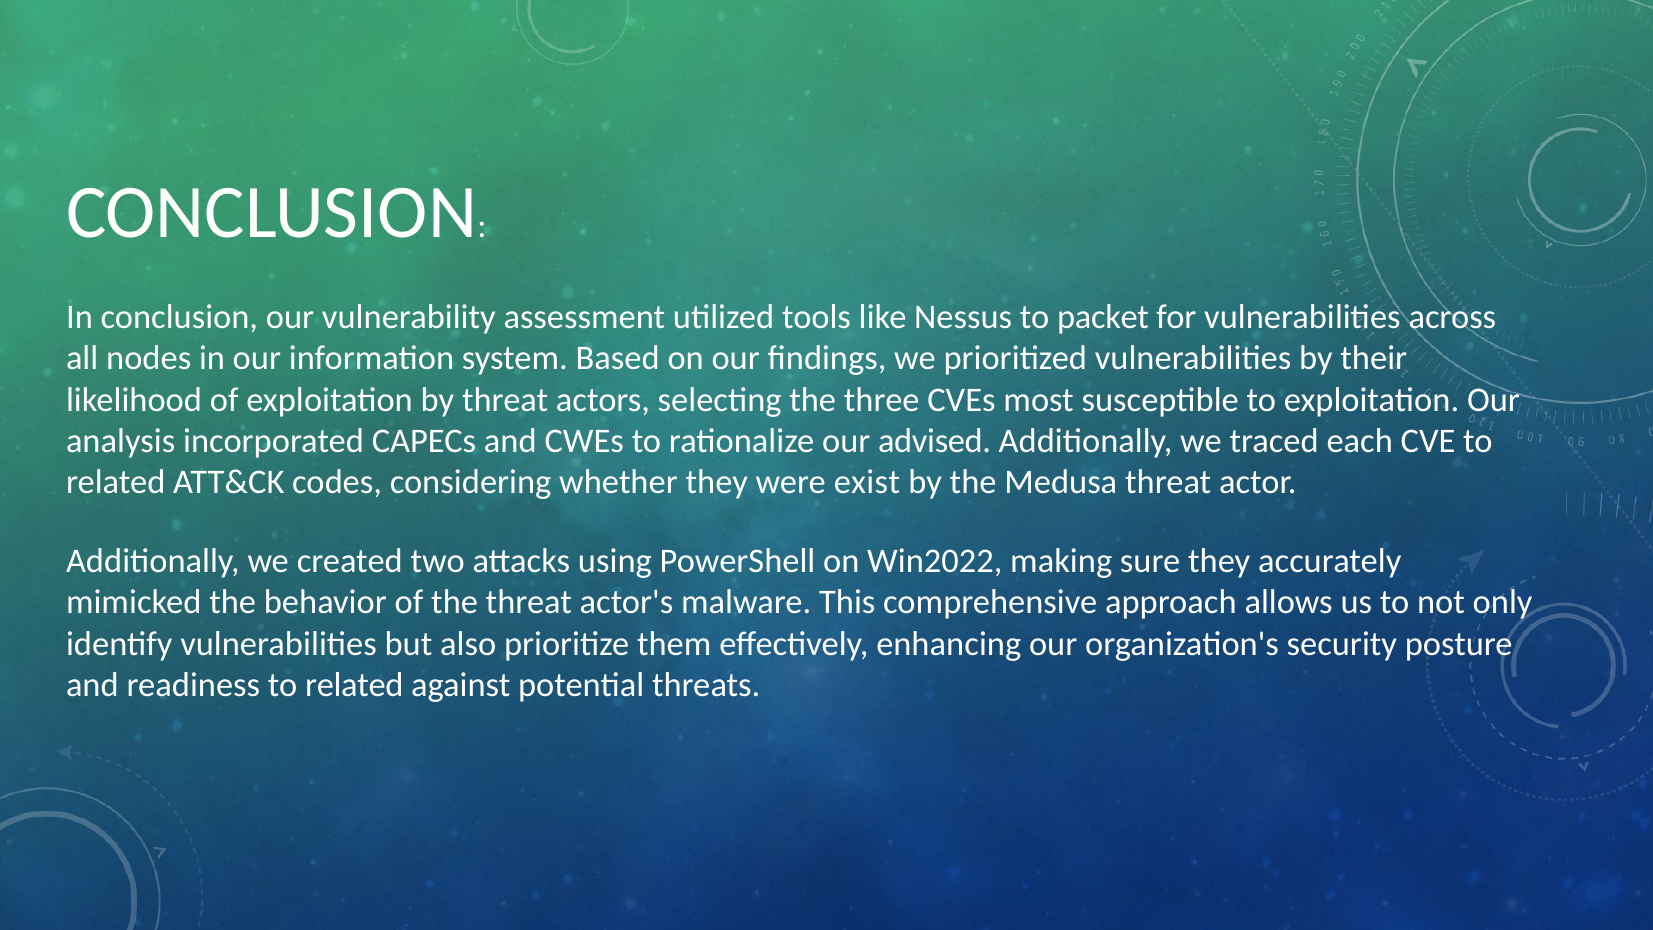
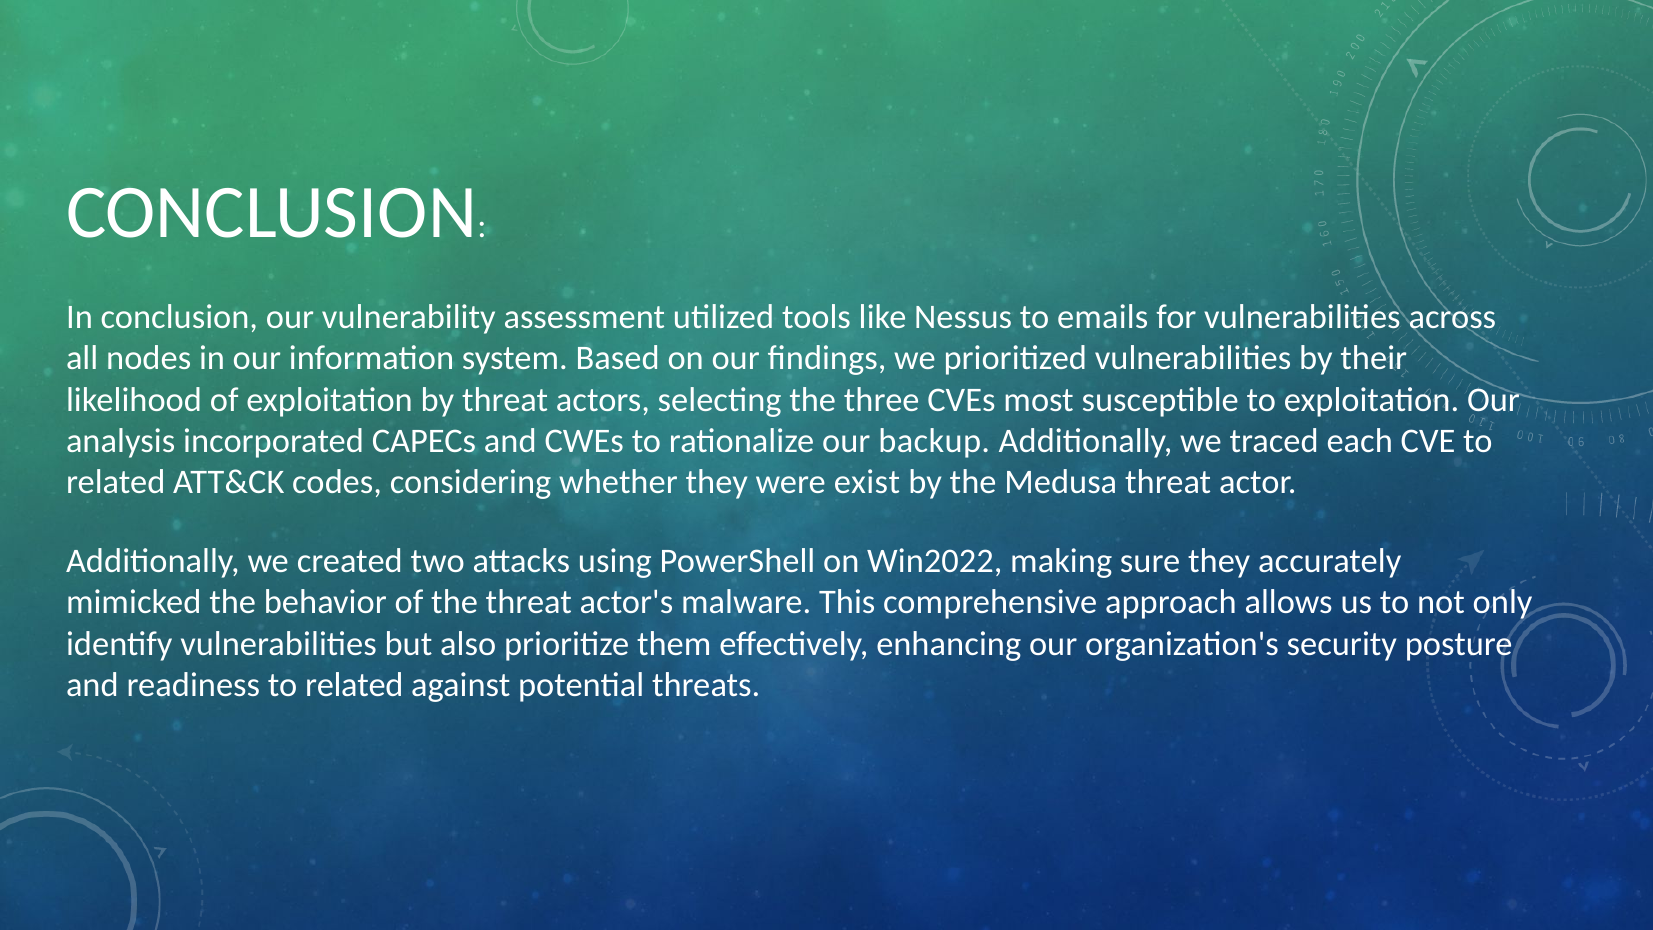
packet: packet -> emails (1103, 317)
advised: advised -> backup (934, 441)
